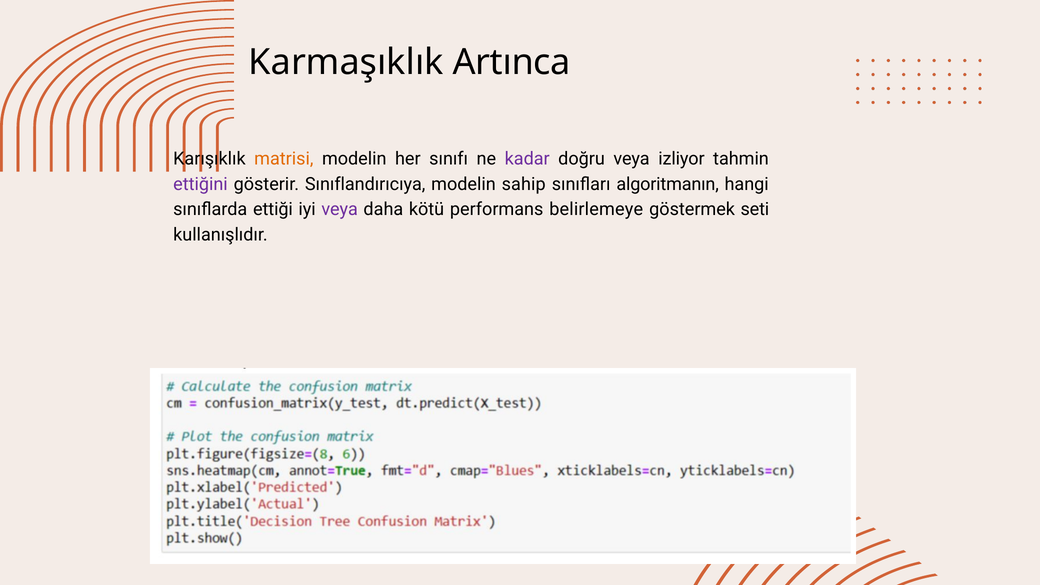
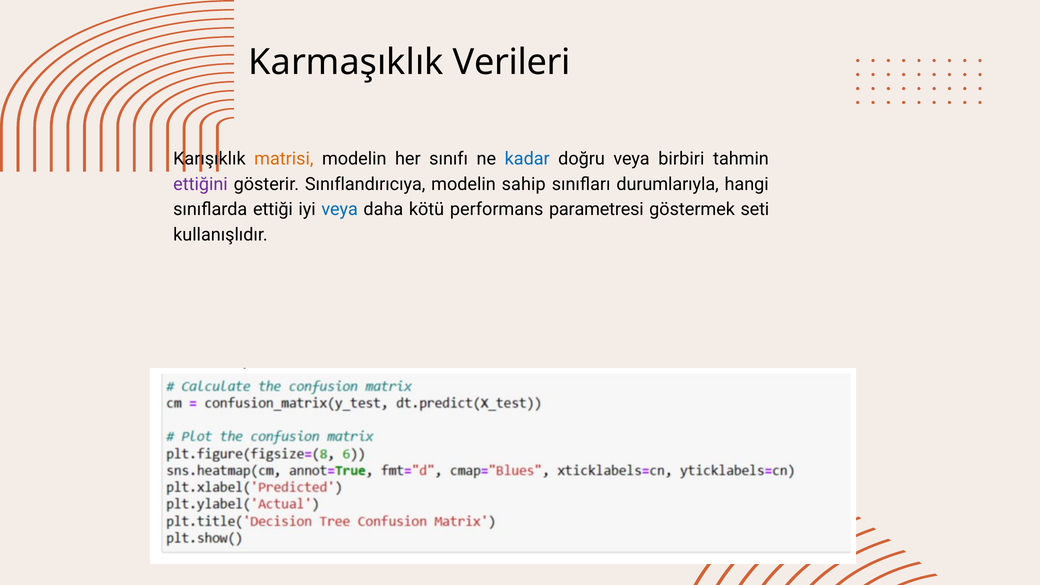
Artınca: Artınca -> Verileri (512, 62)
kadar colour: purple -> blue (527, 159)
izliyor: izliyor -> birbiri (681, 159)
algoritmanın: algoritmanın -> durumlarıyla (668, 184)
veya colour: purple -> blue (340, 210)
belirlemeye: belirlemeye -> parametresi (596, 210)
